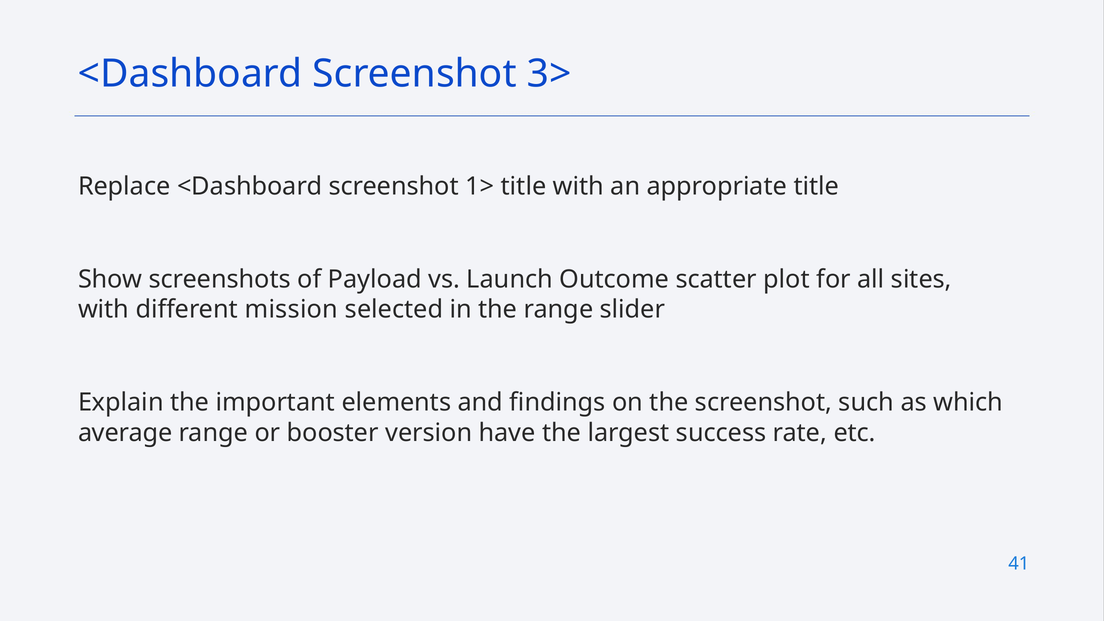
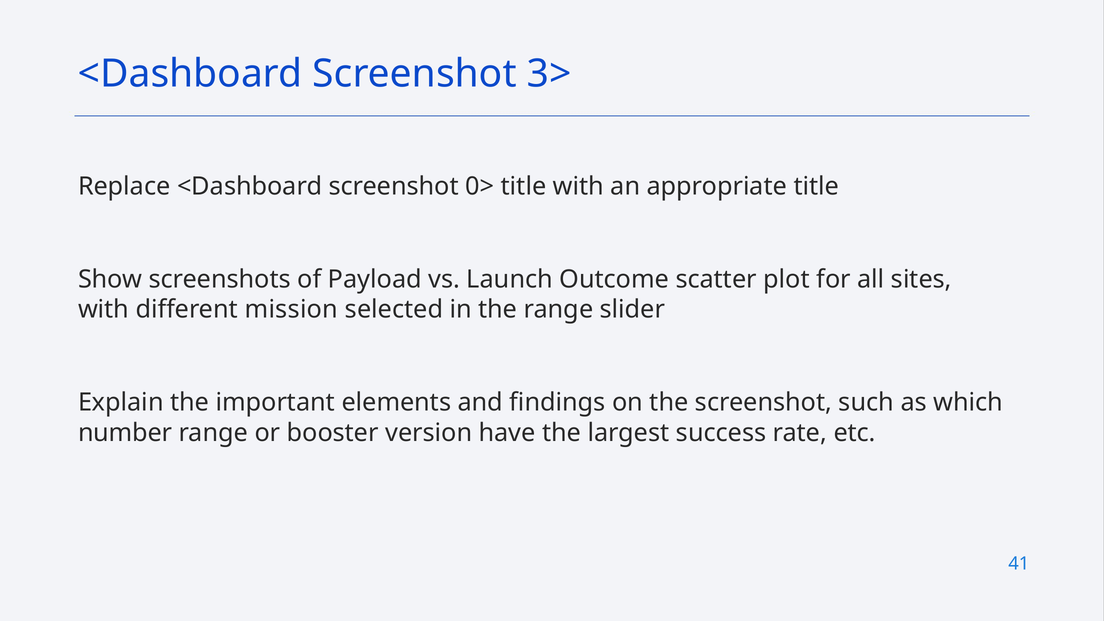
1>: 1> -> 0> (480, 186)
average: average -> number (125, 433)
